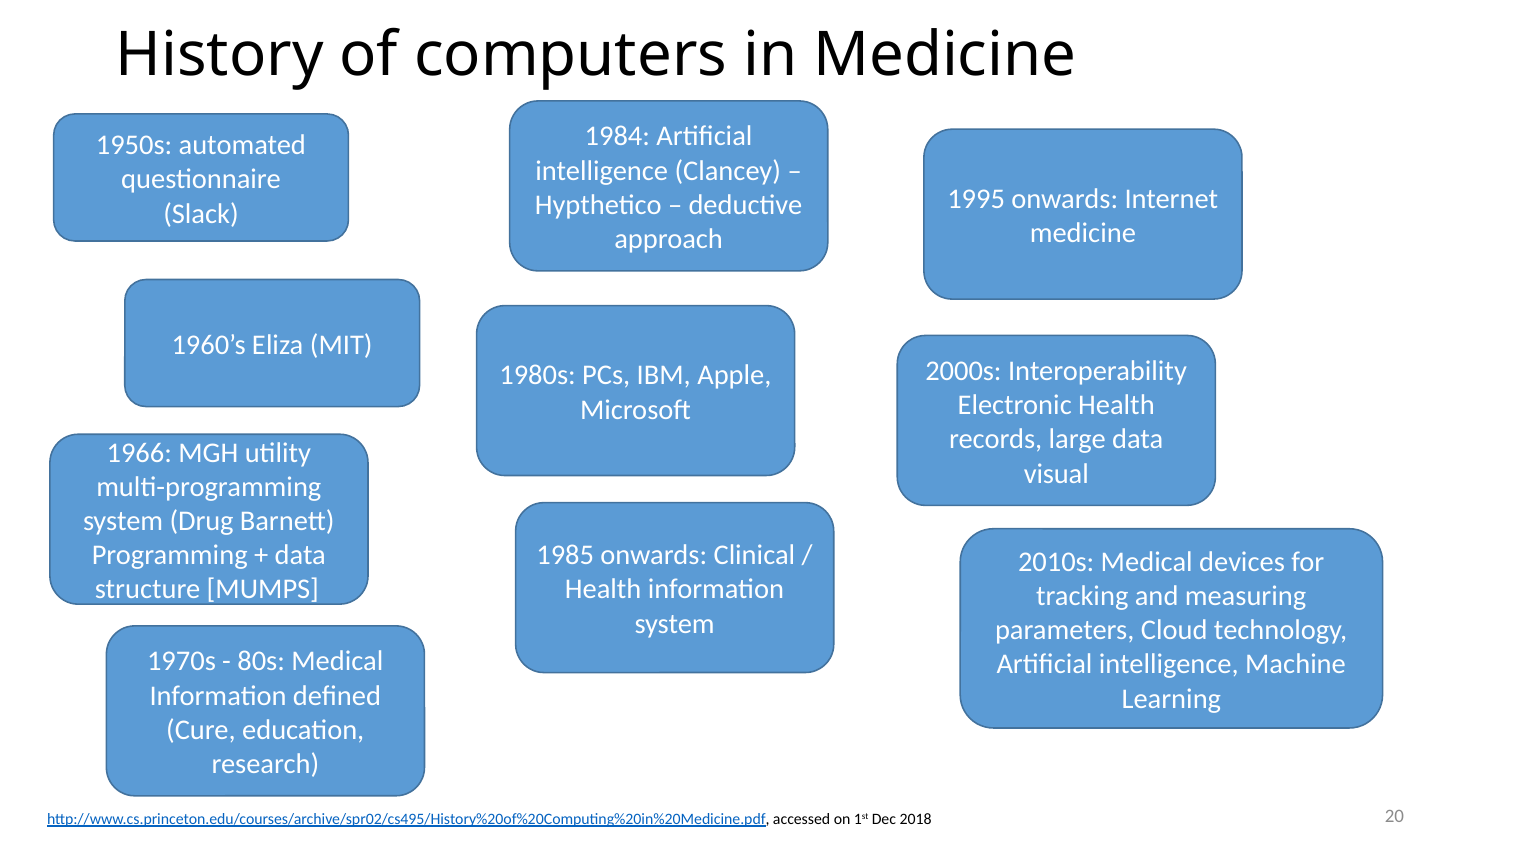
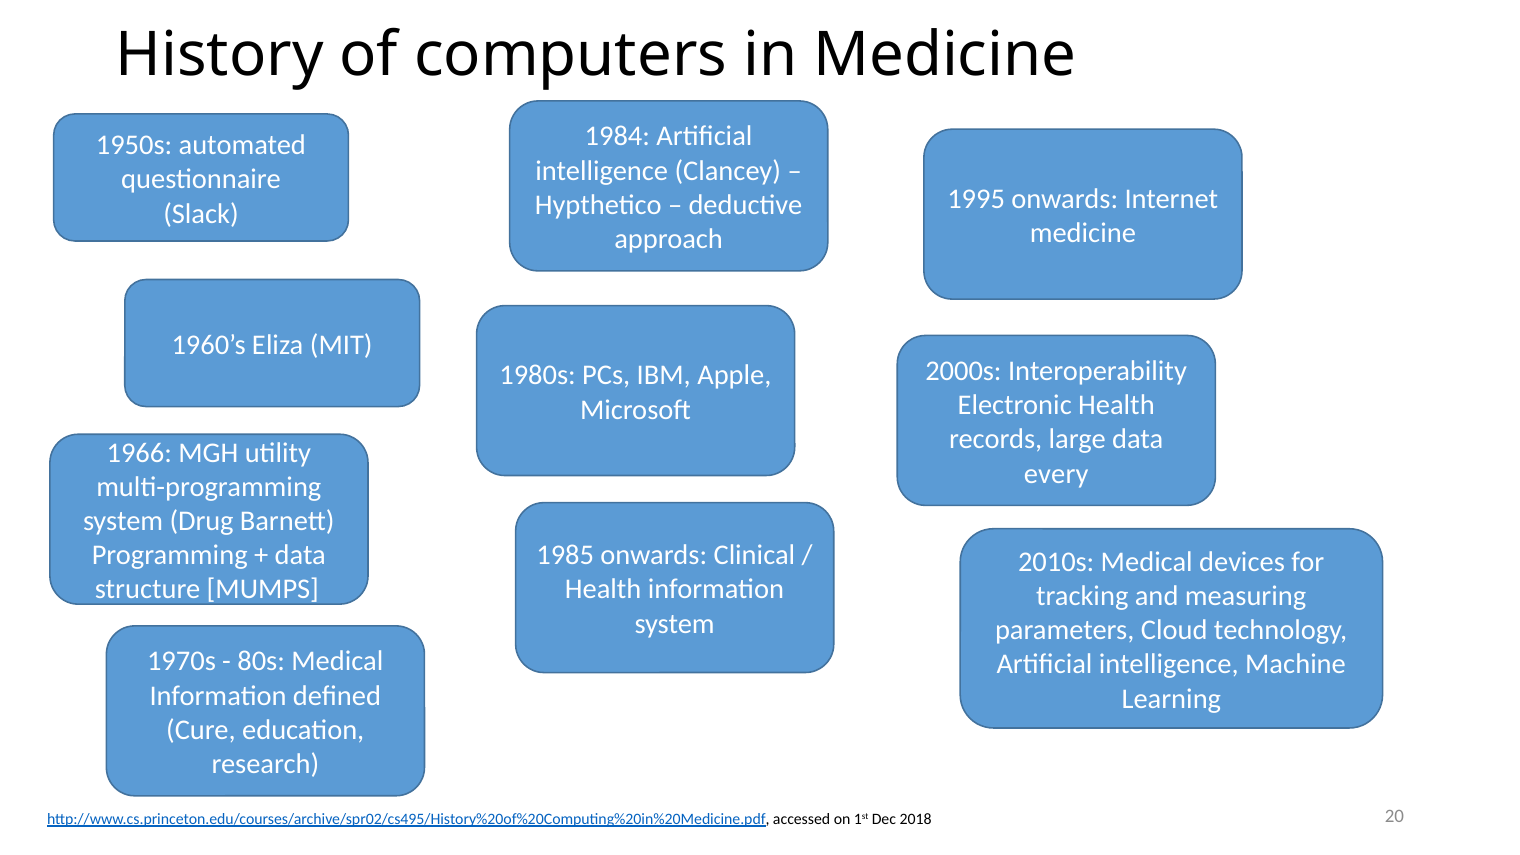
visual: visual -> every (1056, 474)
